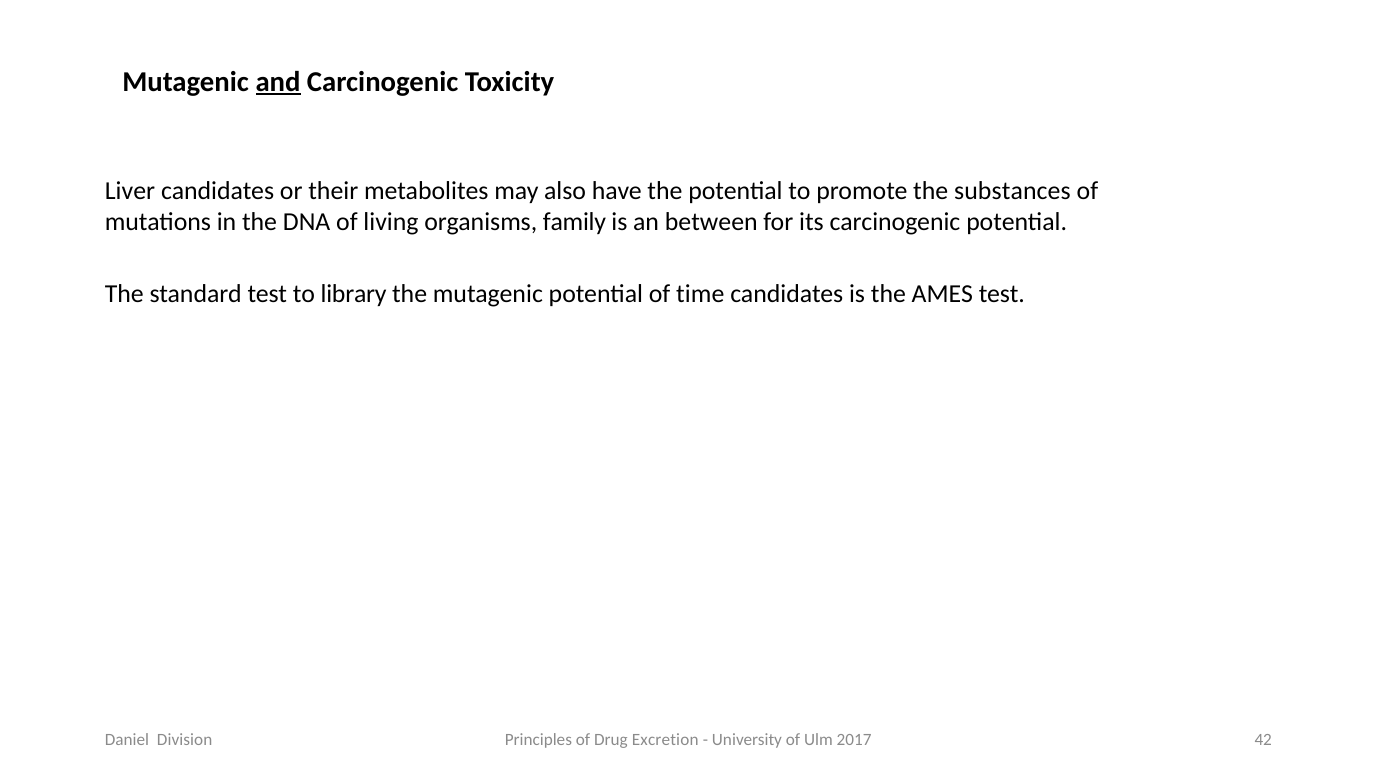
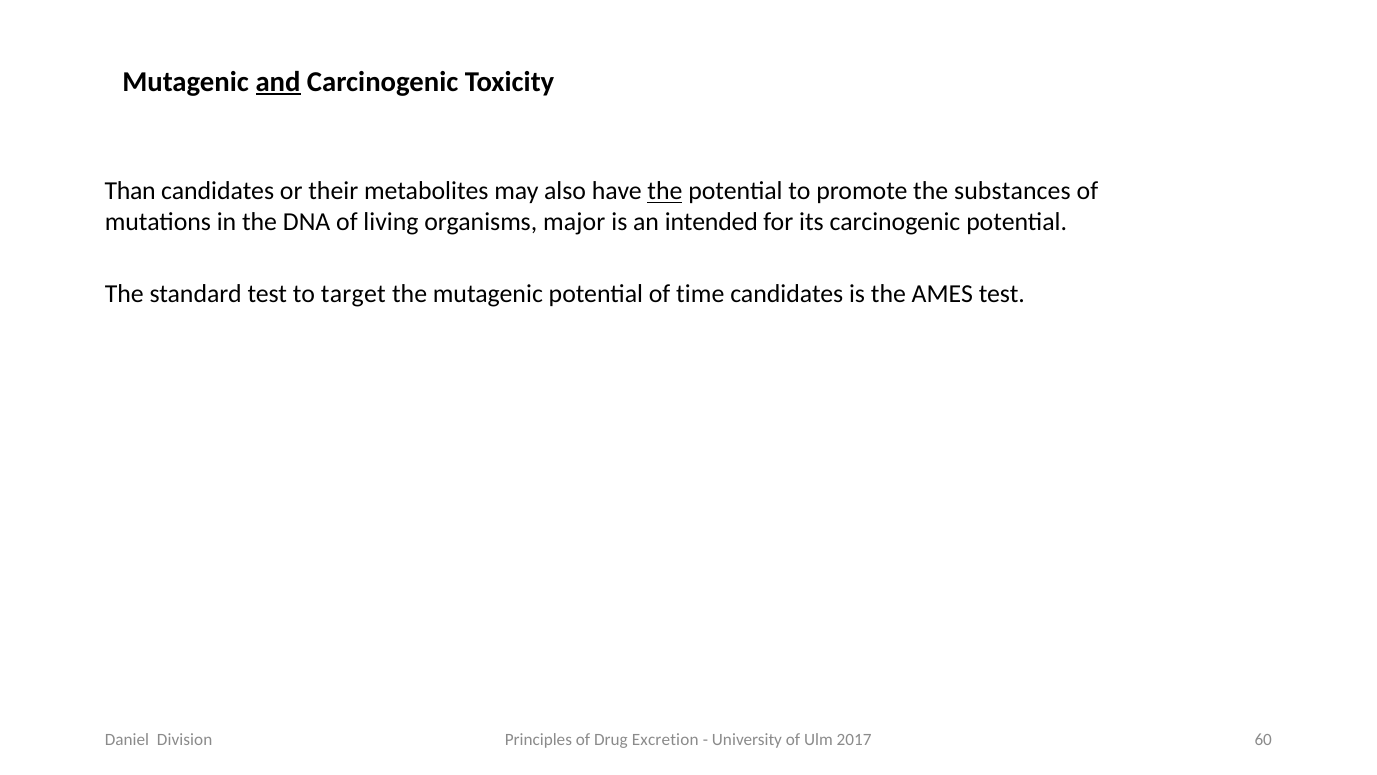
Liver: Liver -> Than (130, 191)
the underline: none -> present (665, 191)
family: family -> major (574, 222)
between: between -> intended (711, 222)
library: library -> target (353, 294)
42: 42 -> 60 (1263, 740)
